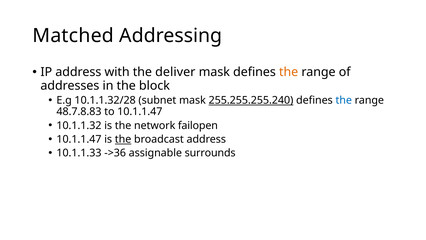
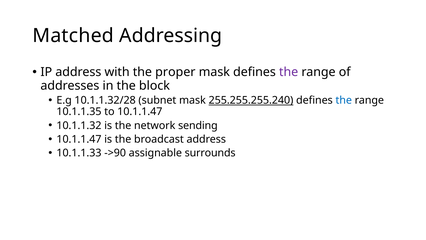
deliver: deliver -> proper (175, 72)
the colour: orange -> purple (289, 72)
48.7.8.83: 48.7.8.83 -> 10.1.1.35 (79, 112)
failopen: failopen -> sending (198, 125)
the underline: present -> none (123, 139)
->36: ->36 -> ->90 (115, 153)
